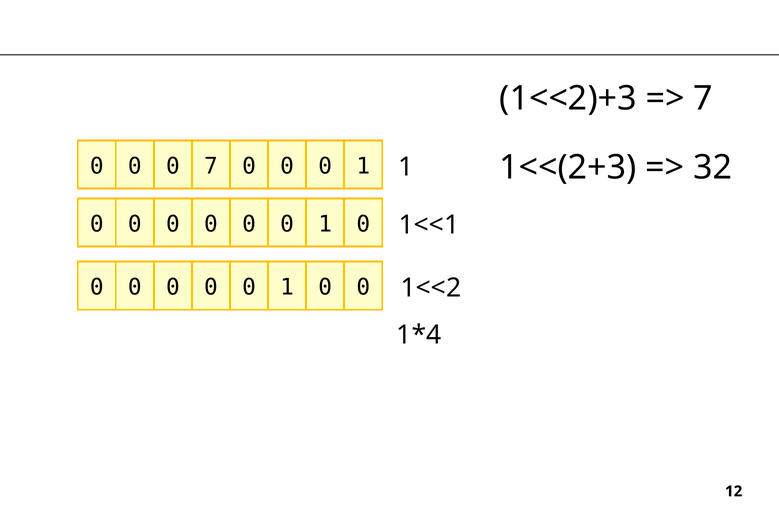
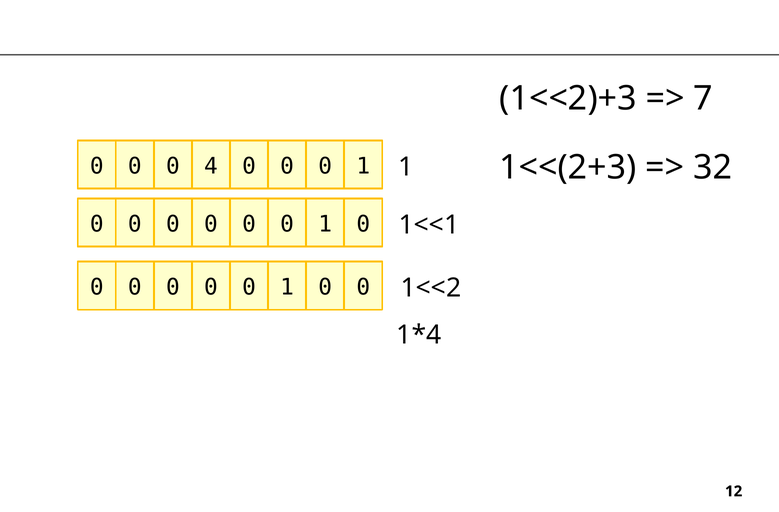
0 7: 7 -> 4 (211, 166)
